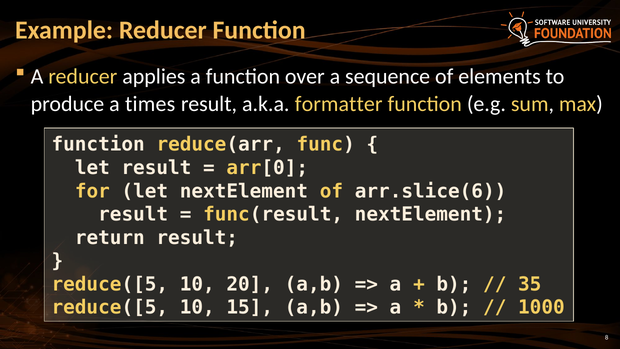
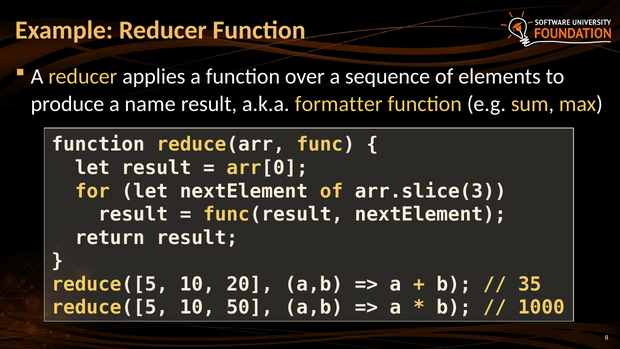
times: times -> name (150, 104)
arr.slice(6: arr.slice(6 -> arr.slice(3 (431, 191)
15: 15 -> 50 (250, 307)
